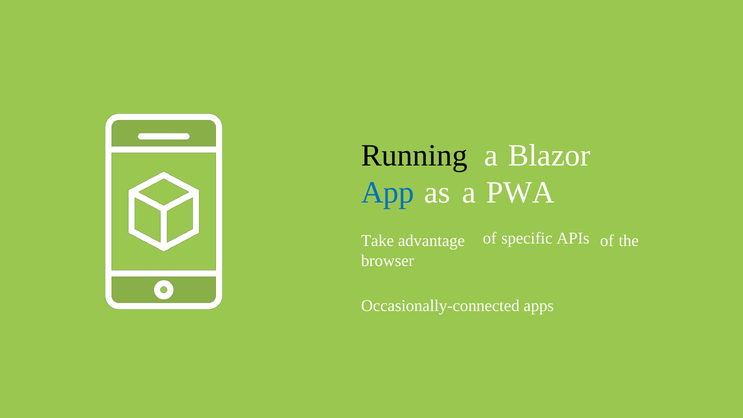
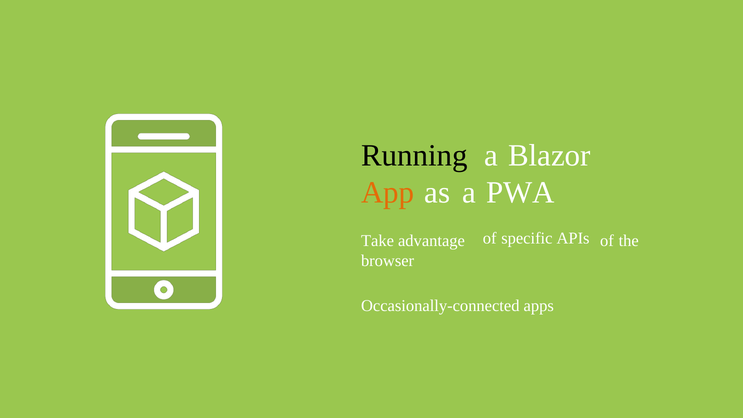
App colour: blue -> orange (388, 193)
